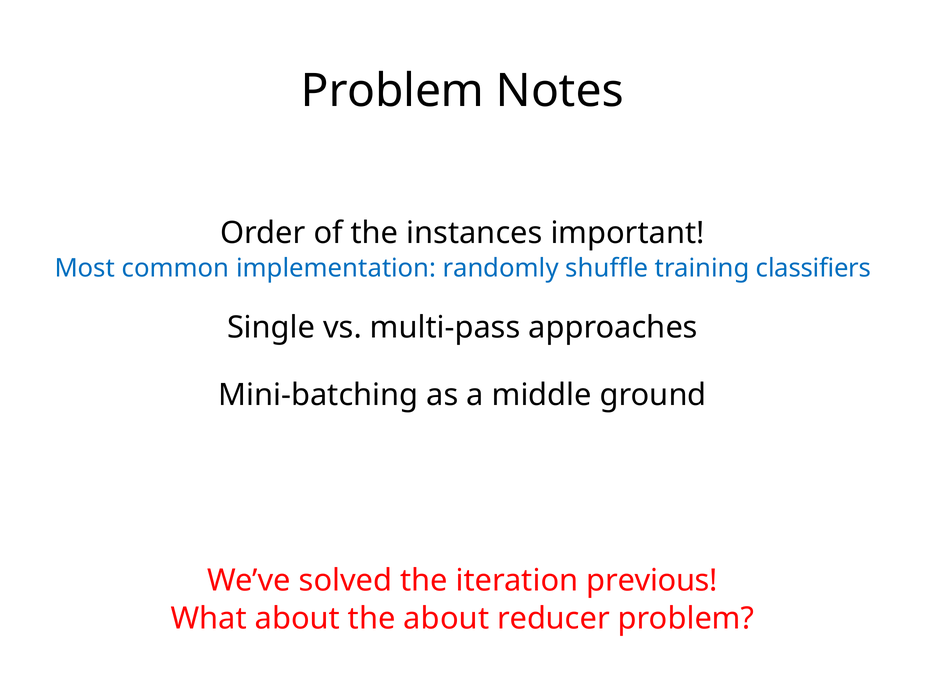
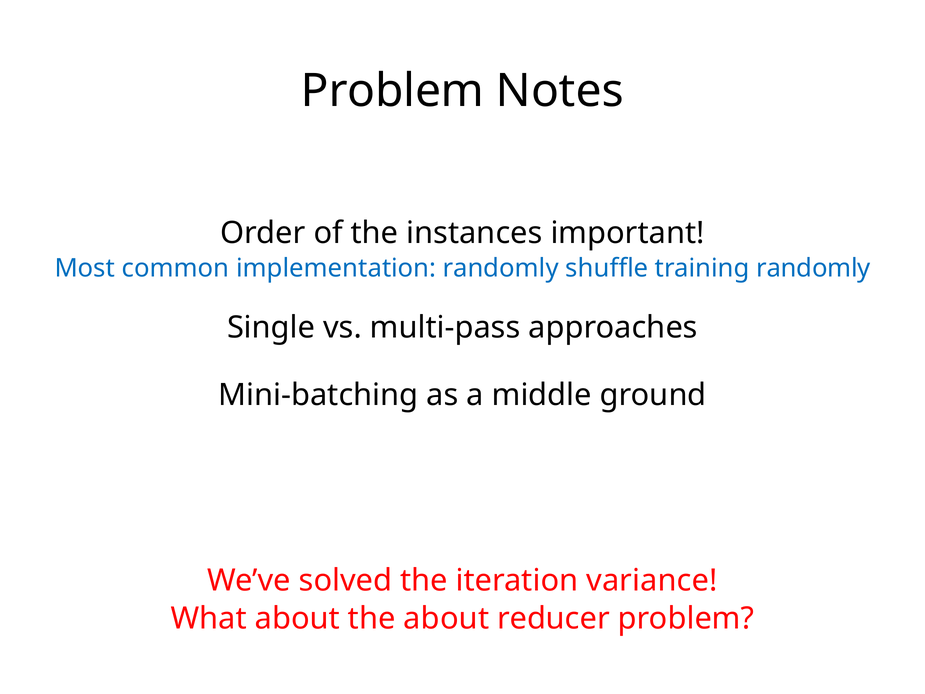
training classifiers: classifiers -> randomly (813, 268)
previous: previous -> variance (652, 580)
